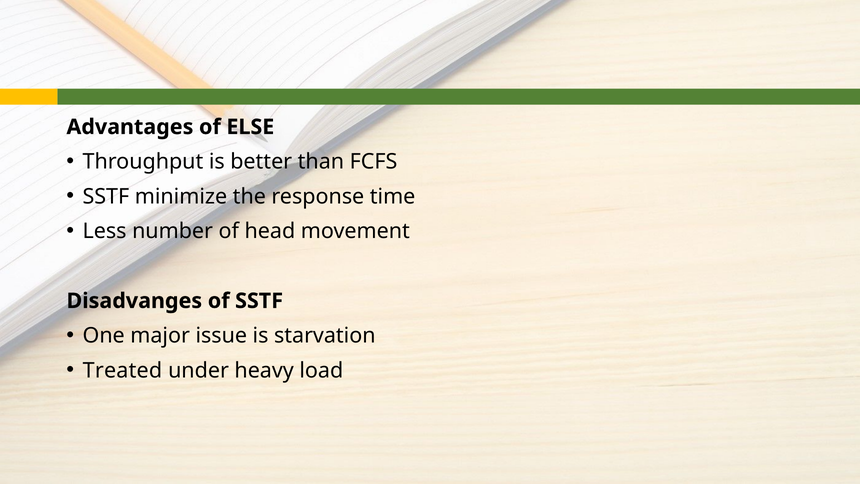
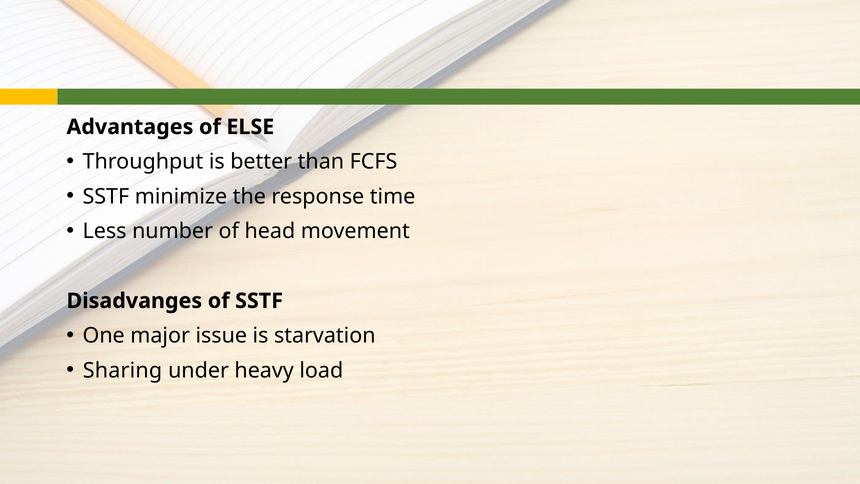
Treated: Treated -> Sharing (122, 370)
